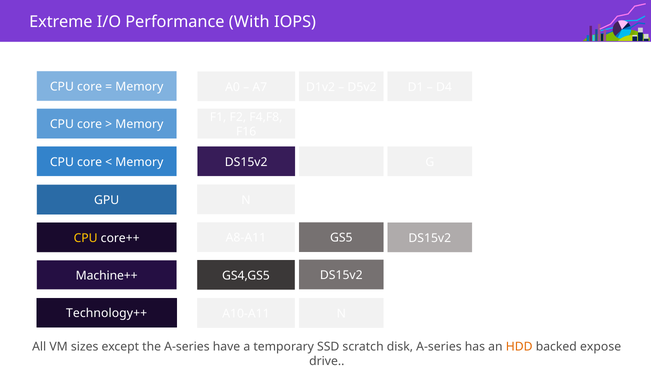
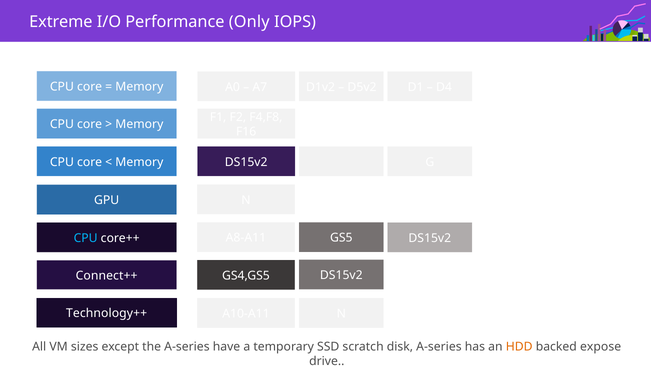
With: With -> Only (249, 22)
CPU colour: yellow -> light blue (86, 238)
Machine++: Machine++ -> Connect++ (107, 276)
